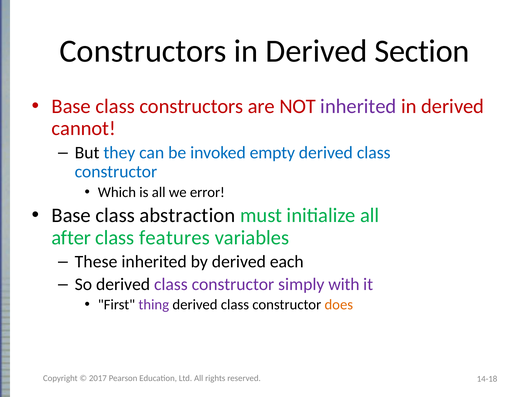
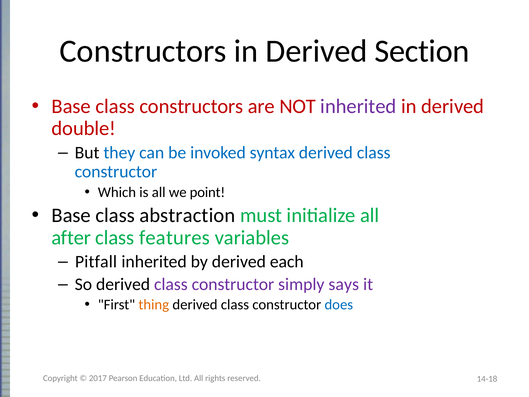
cannot: cannot -> double (84, 128)
empty: empty -> syntax (272, 153)
error: error -> point (207, 192)
These: These -> Pitfall (96, 262)
with: with -> says (344, 284)
thing colour: purple -> orange (154, 305)
does colour: orange -> blue (339, 305)
